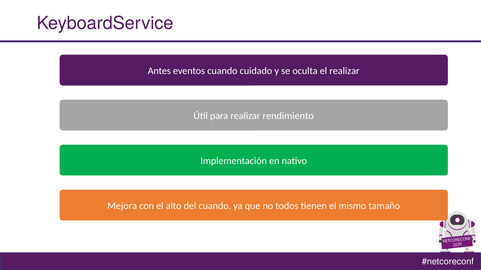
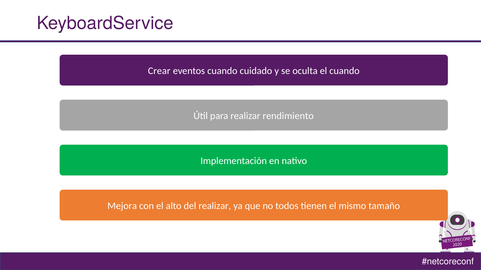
Antes: Antes -> Crear (159, 71)
el realizar: realizar -> cuando (344, 71)
del cuando: cuando -> realizar (215, 206)
